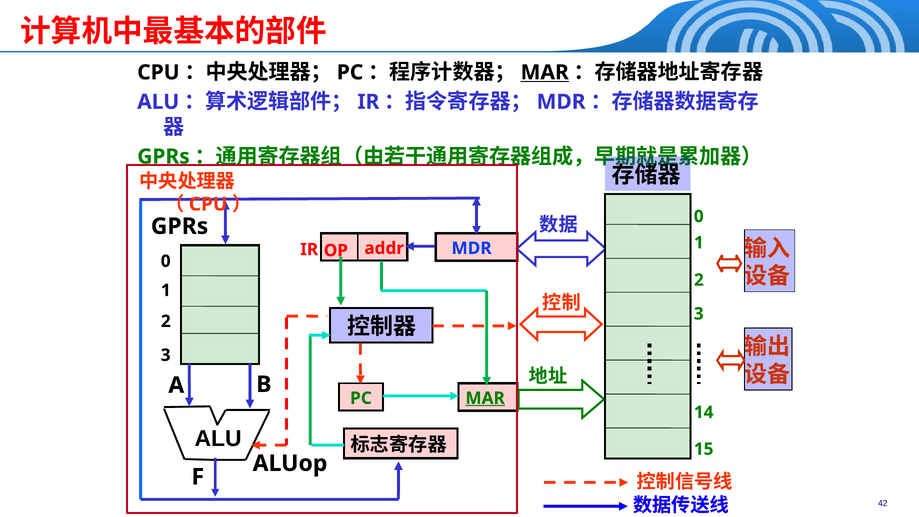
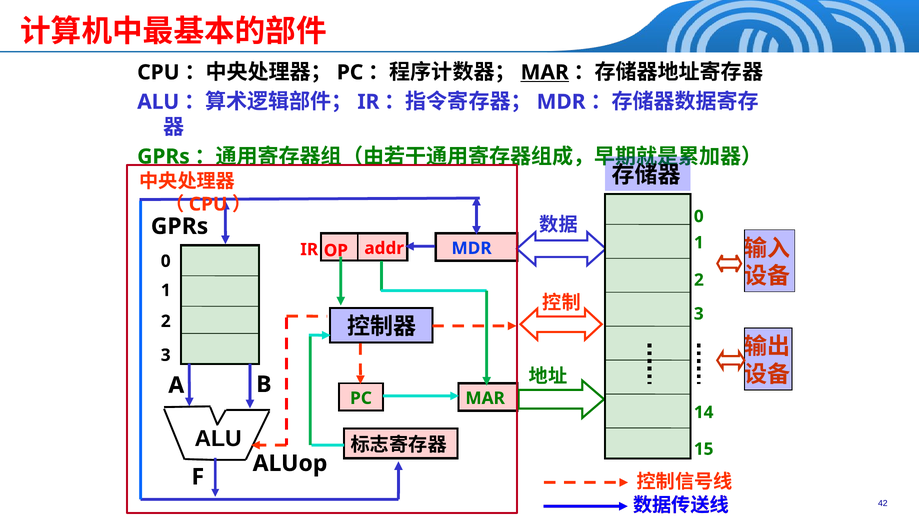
MAR underline: present -> none (485, 398)
